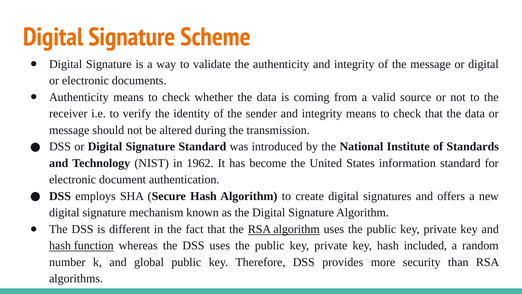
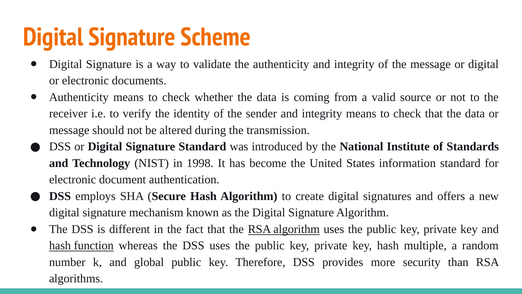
1962: 1962 -> 1998 (200, 163)
included: included -> multiple (425, 245)
